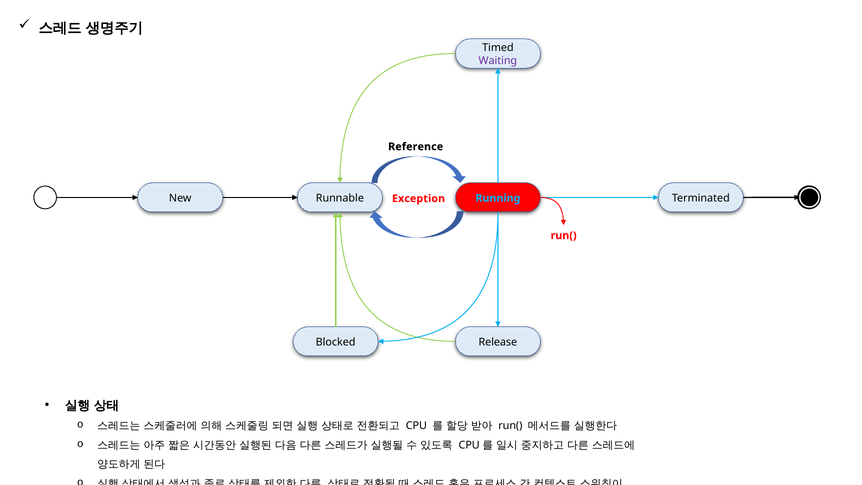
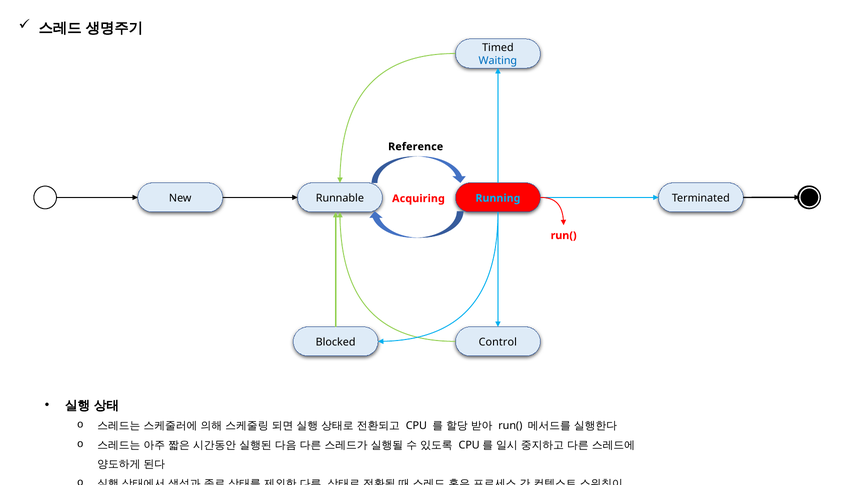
Waiting colour: purple -> blue (498, 61)
Exception: Exception -> Acquiring (418, 199)
Release: Release -> Control (498, 342)
